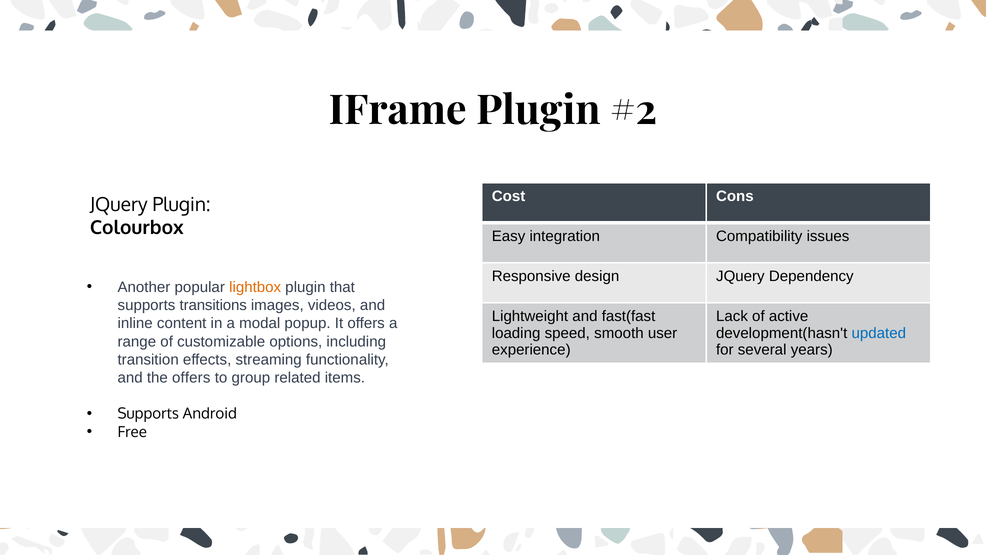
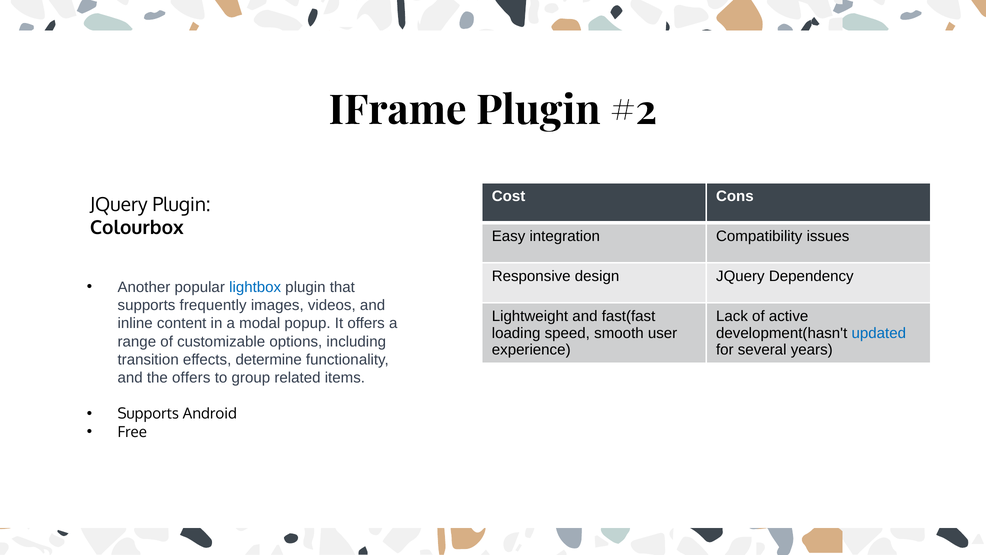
lightbox colour: orange -> blue (255, 287)
transitions: transitions -> frequently (213, 305)
streaming: streaming -> determine (269, 359)
